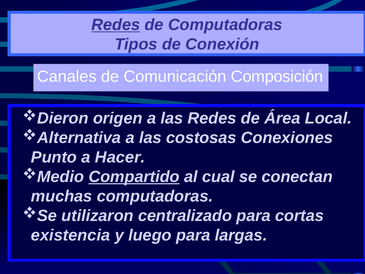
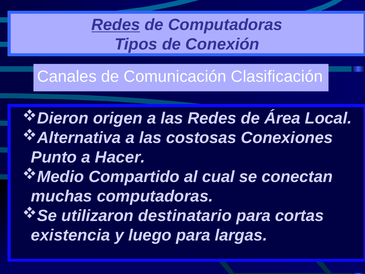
Composición: Composición -> Clasificación (277, 77)
Compartido underline: present -> none (134, 177)
centralizado: centralizado -> destinatario (185, 216)
